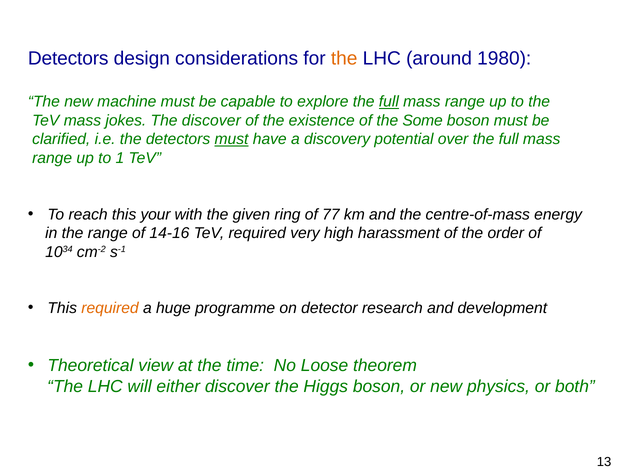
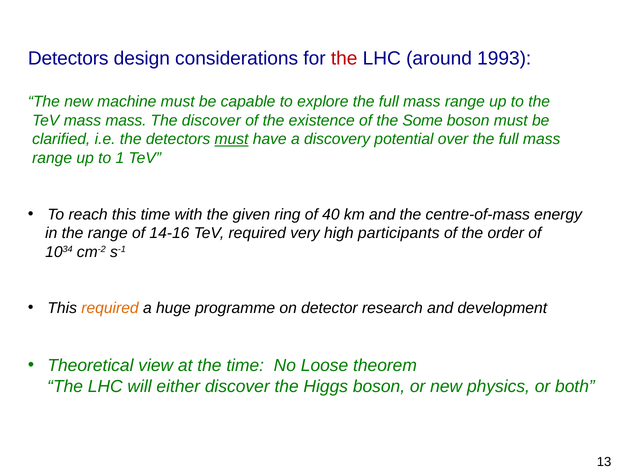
the colour: orange -> red (344, 58)
1980: 1980 -> 1993 (504, 58)
full underline: present -> none (389, 102)
mass jokes: jokes -> mass (126, 121)
this your: your -> time (155, 215)
77: 77 -> 40 (331, 215)
harassment: harassment -> participants (399, 233)
